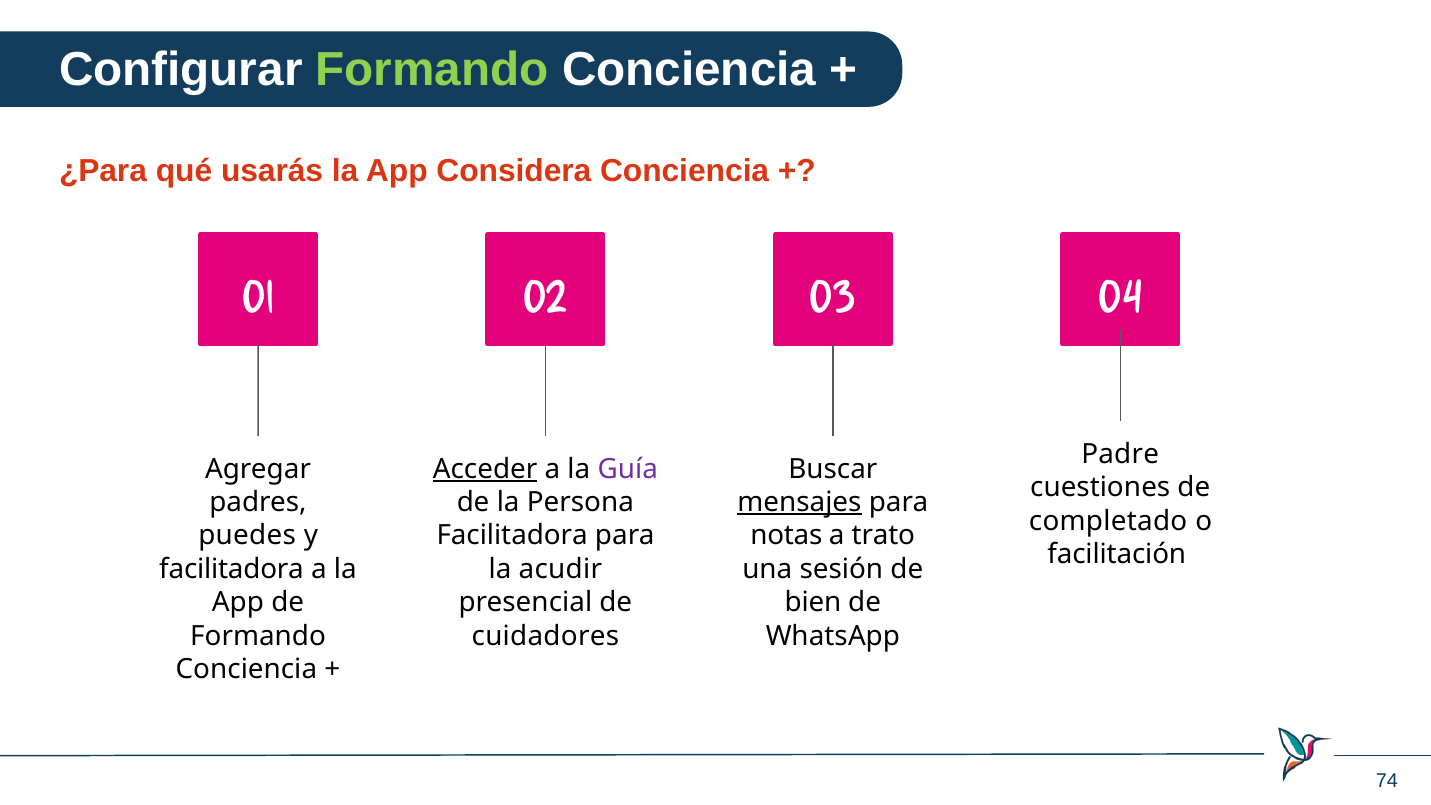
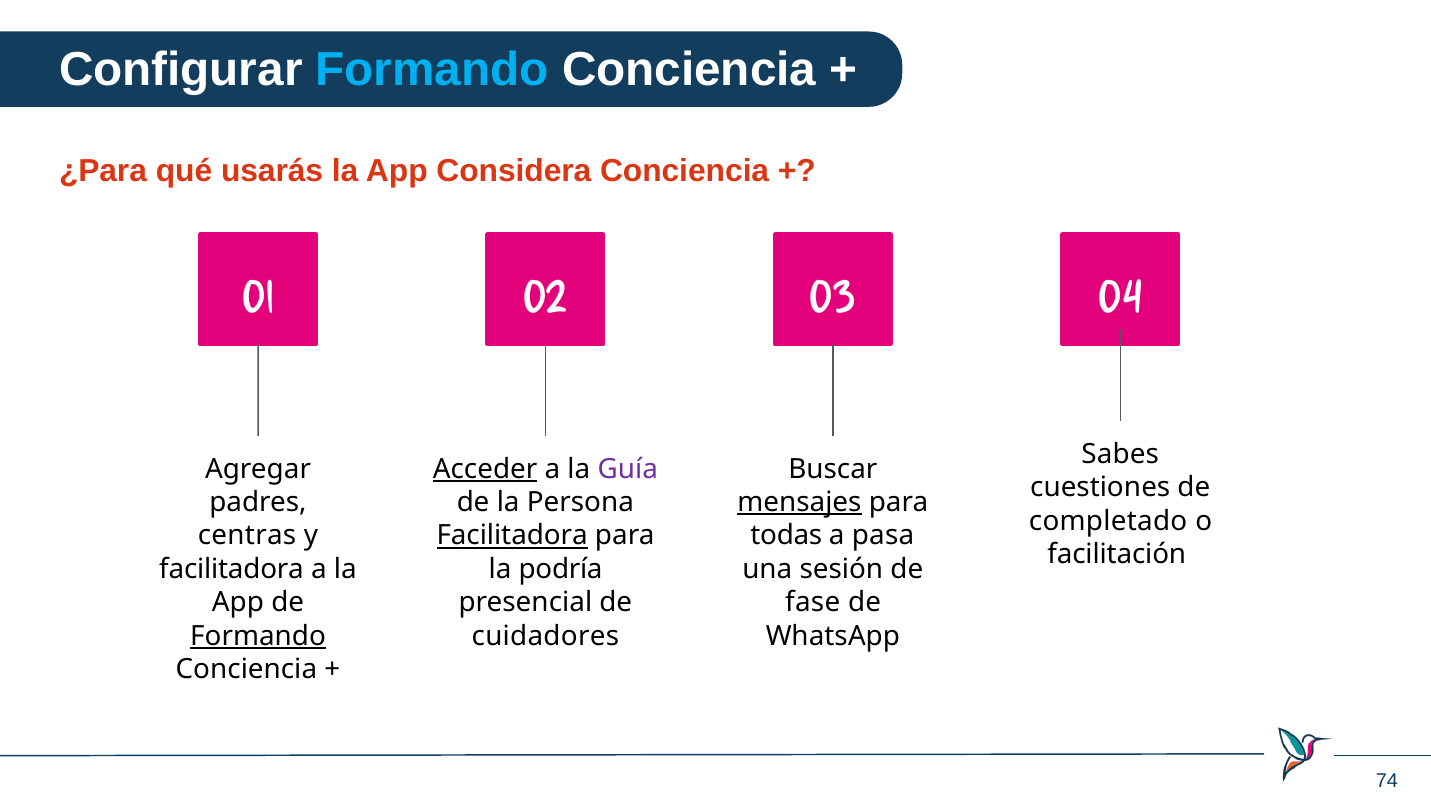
Formando colour: light green -> light blue (432, 70)
Padre: Padre -> Sabes (1120, 454)
puedes: puedes -> centras (247, 536)
Facilitadora underline: none -> present (512, 536)
notas: notas -> todas (786, 536)
trato: trato -> pasa (883, 536)
acudir: acudir -> podría (561, 569)
bien: bien -> fase (813, 603)
Formando underline: none -> present (258, 636)
